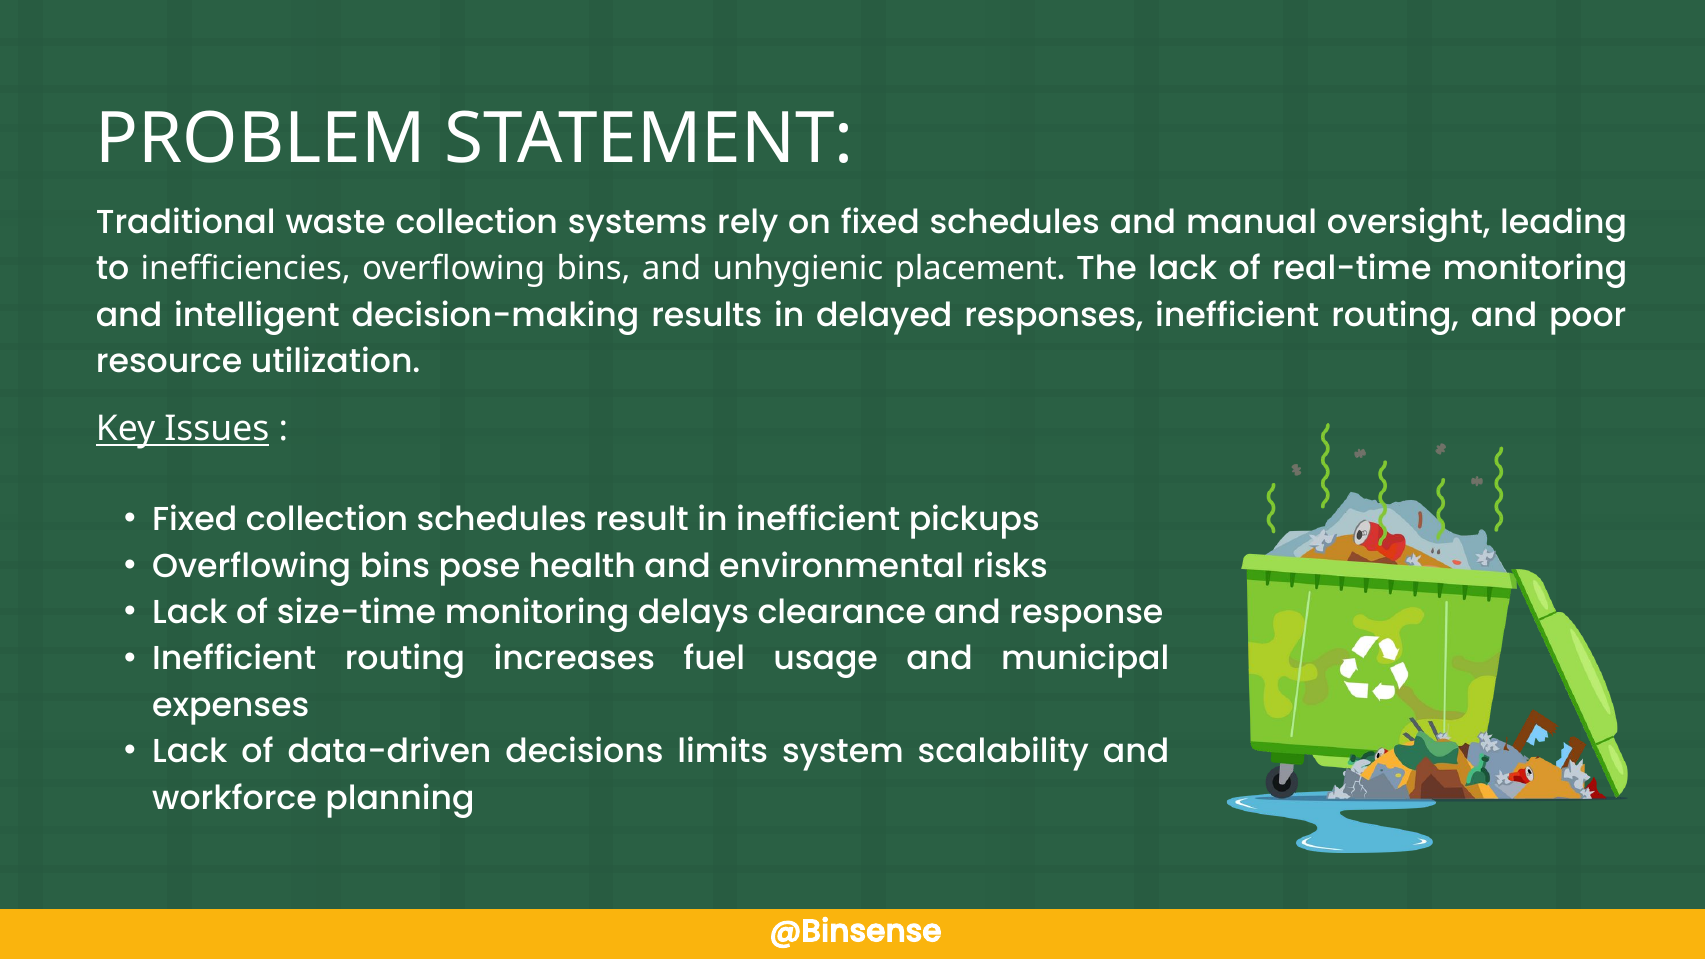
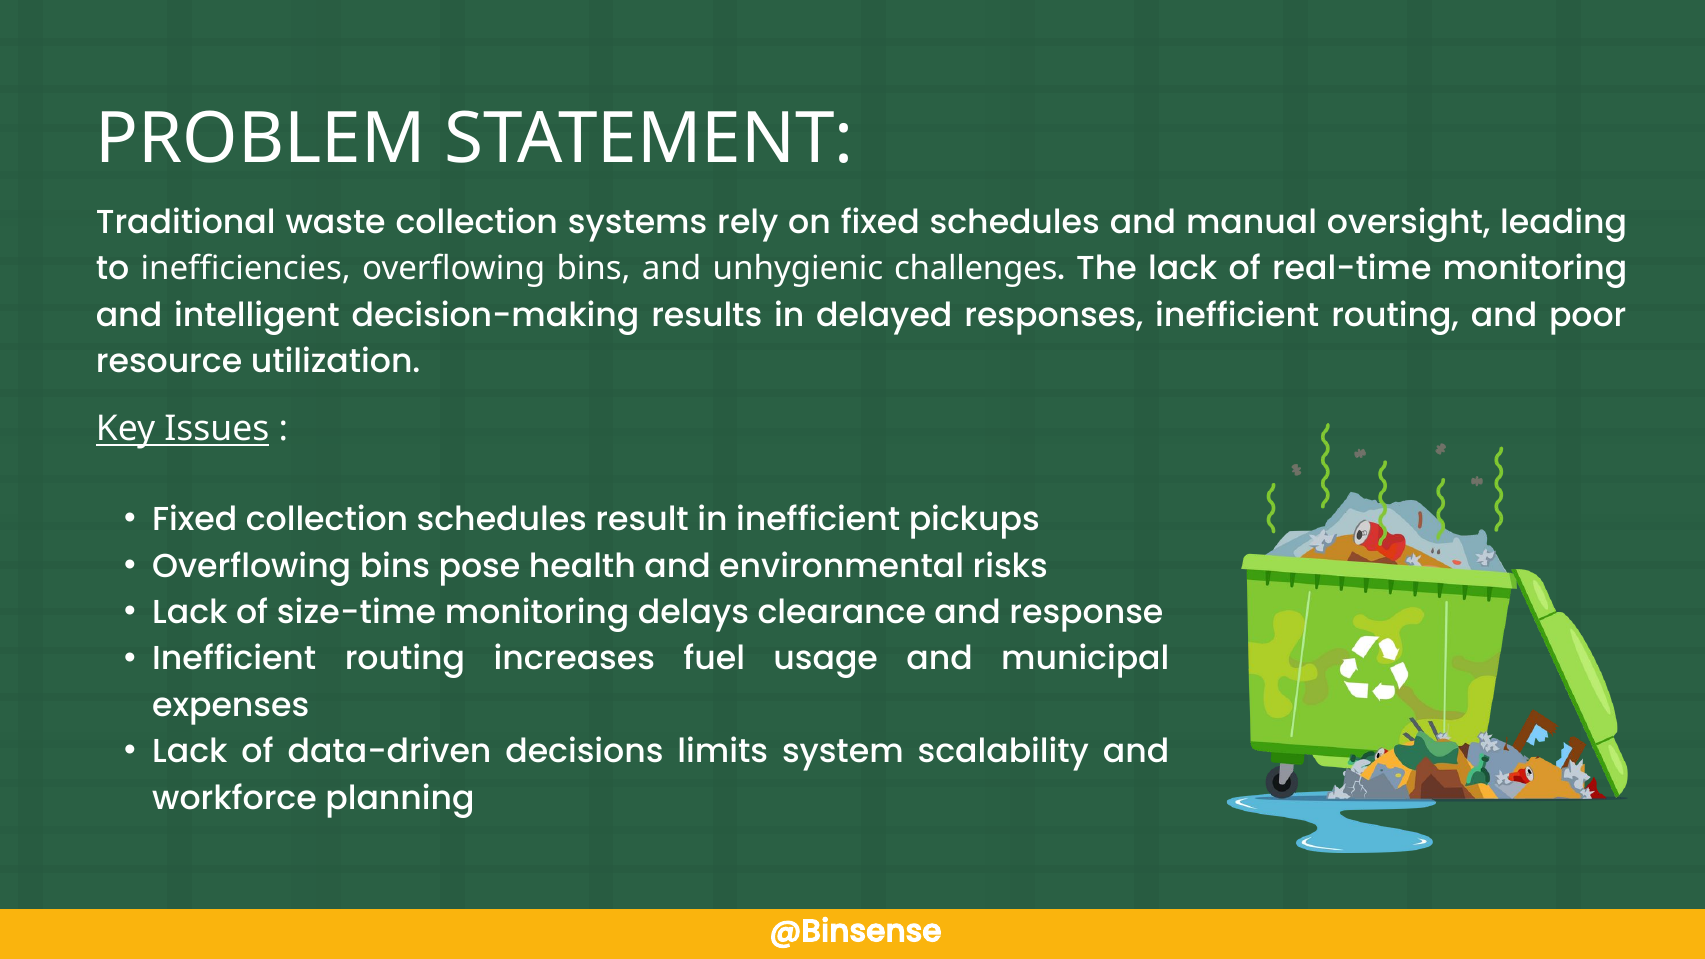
placement: placement -> challenges (976, 269)
